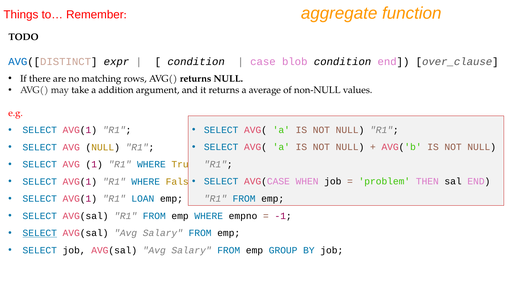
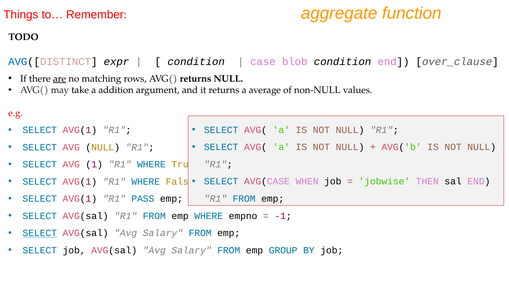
are underline: none -> present (60, 79)
problem: problem -> jobwise (384, 182)
LOAN: LOAN -> PASS (143, 199)
